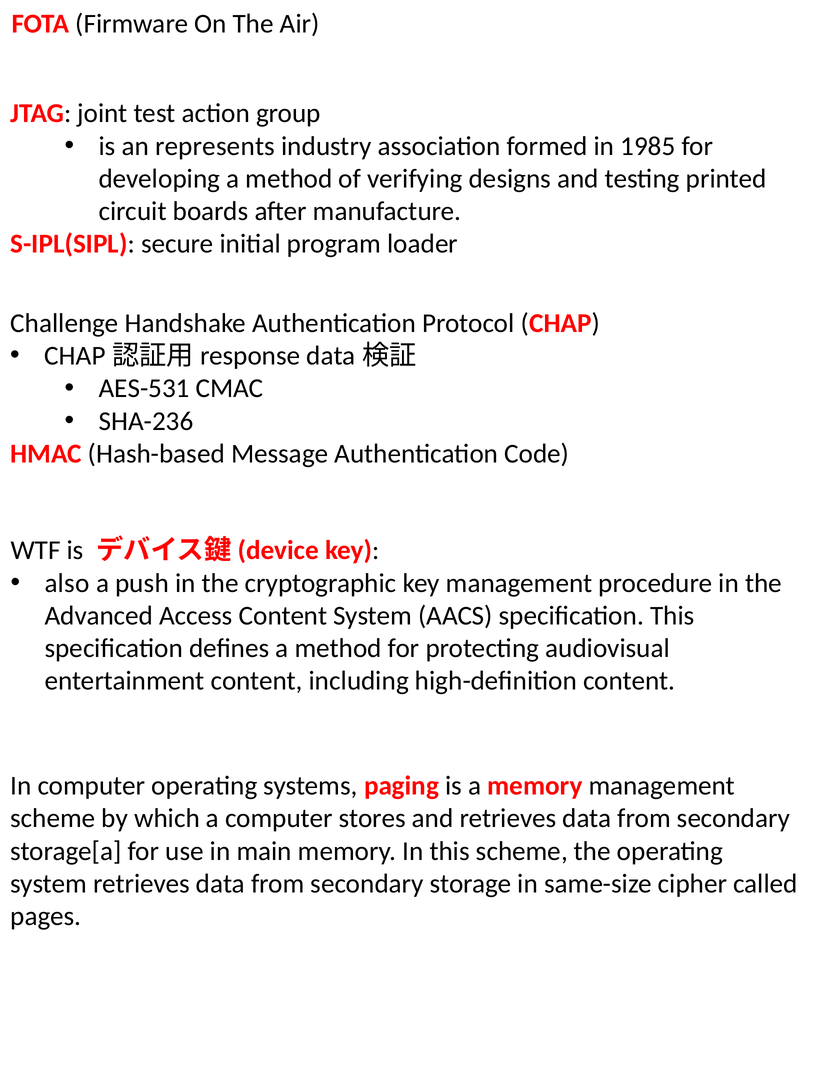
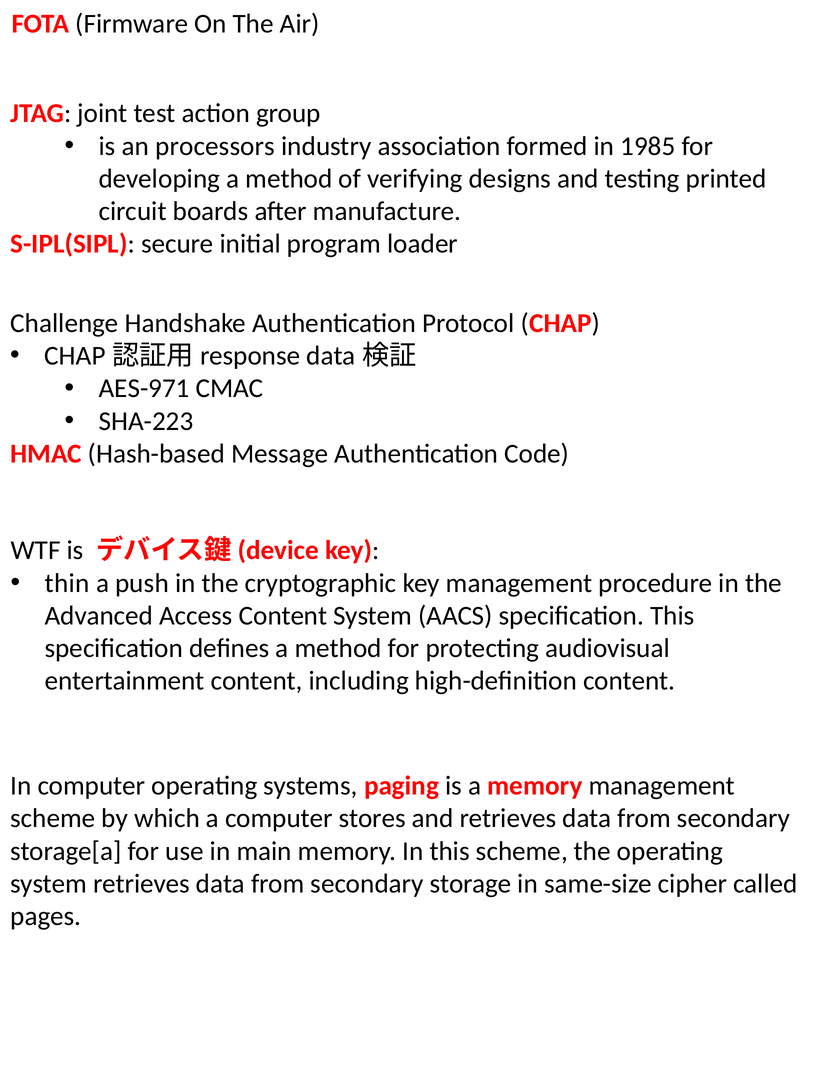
represents: represents -> processors (215, 146)
AES-531: AES-531 -> AES-971 (144, 388)
SHA-236: SHA-236 -> SHA-223 (146, 421)
also: also -> thin (67, 583)
